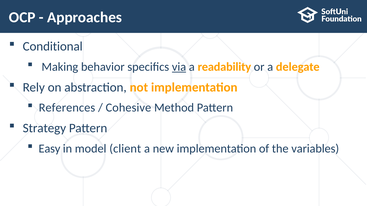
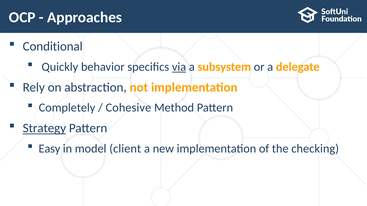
Making: Making -> Quickly (60, 67)
readability: readability -> subsystem (224, 67)
References: References -> Completely (67, 108)
Strategy underline: none -> present (44, 128)
variables: variables -> checking (315, 149)
